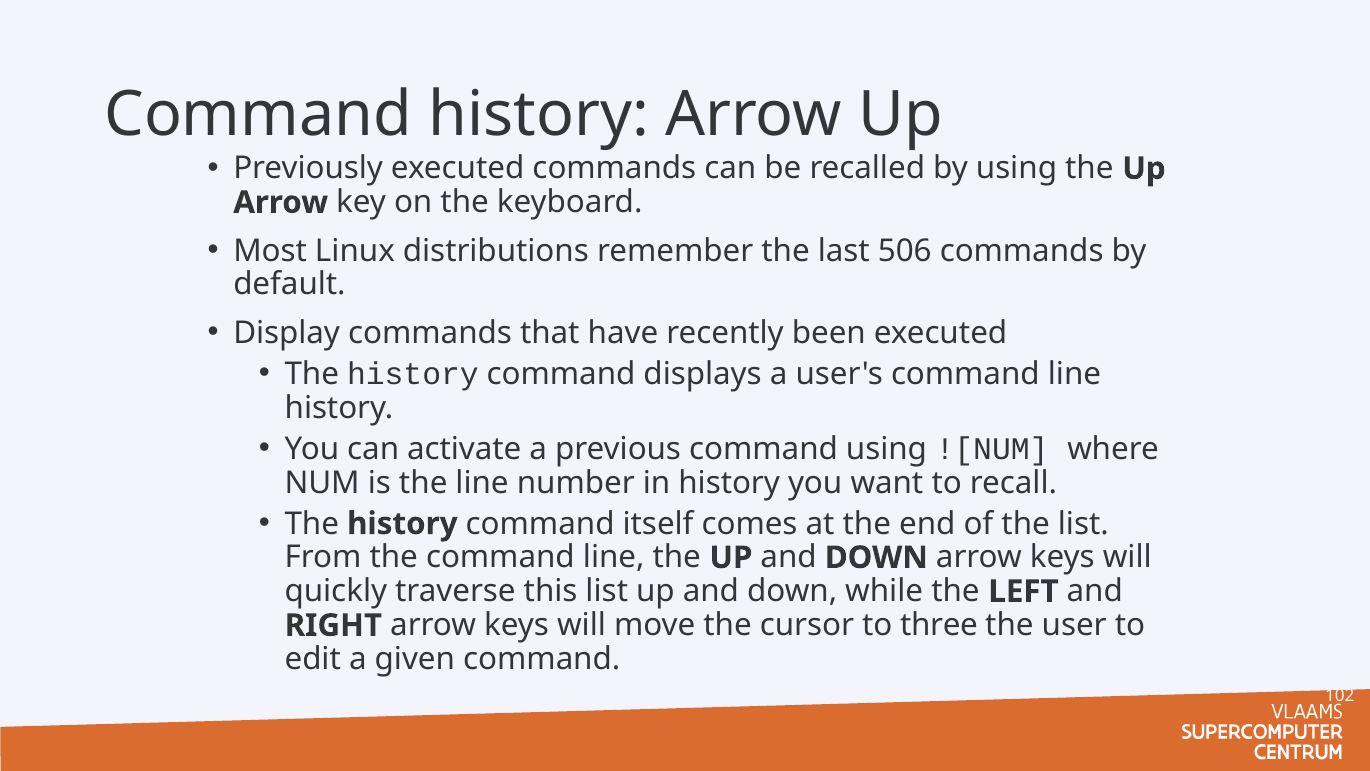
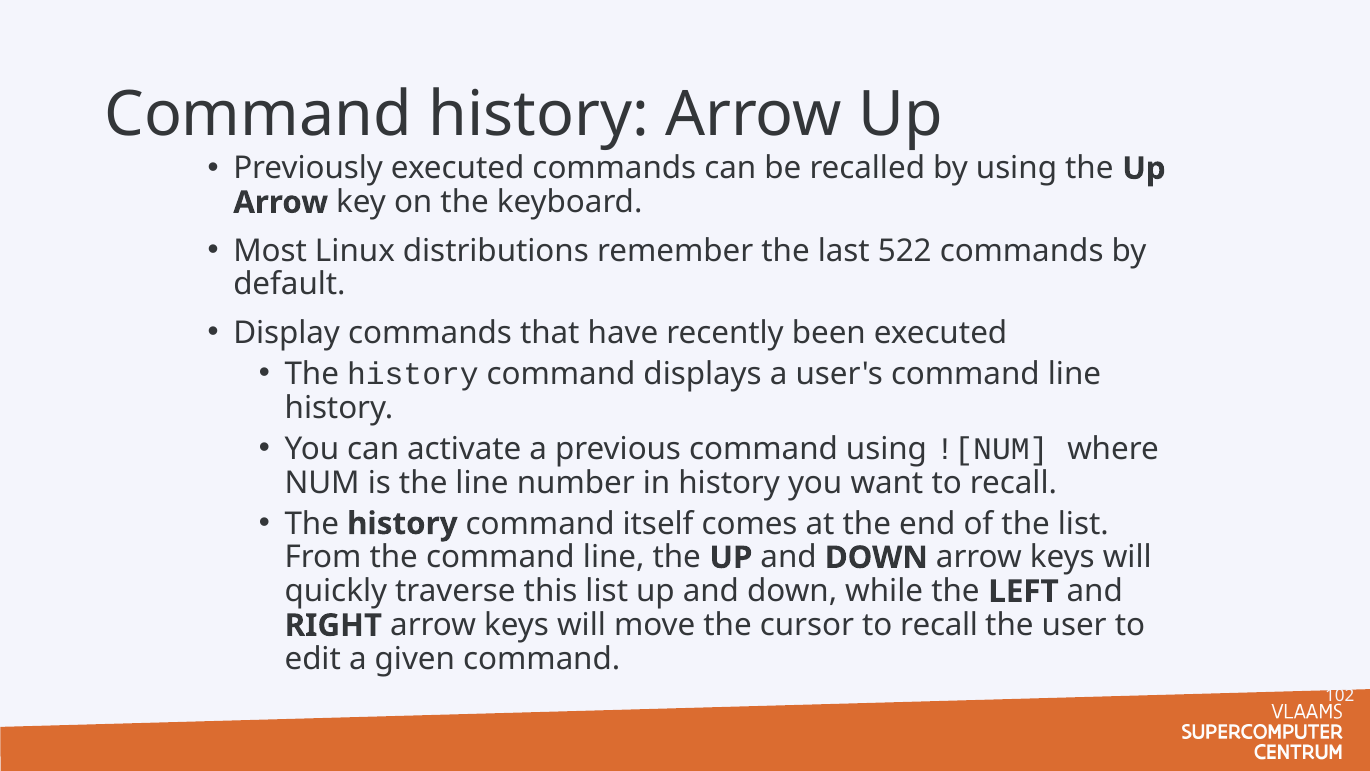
506: 506 -> 522 (905, 251)
cursor to three: three -> recall (939, 625)
